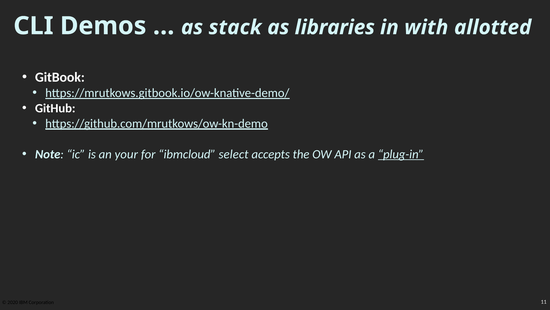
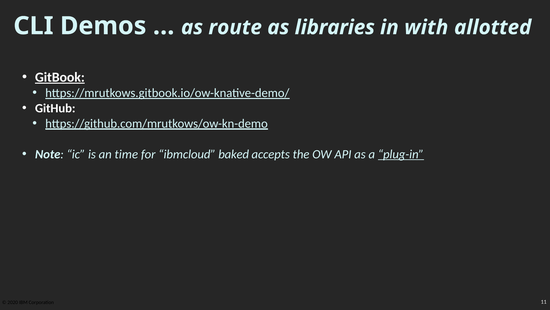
stack: stack -> route (235, 27)
GitBook underline: none -> present (60, 77)
your: your -> time (126, 154)
select: select -> baked (234, 154)
